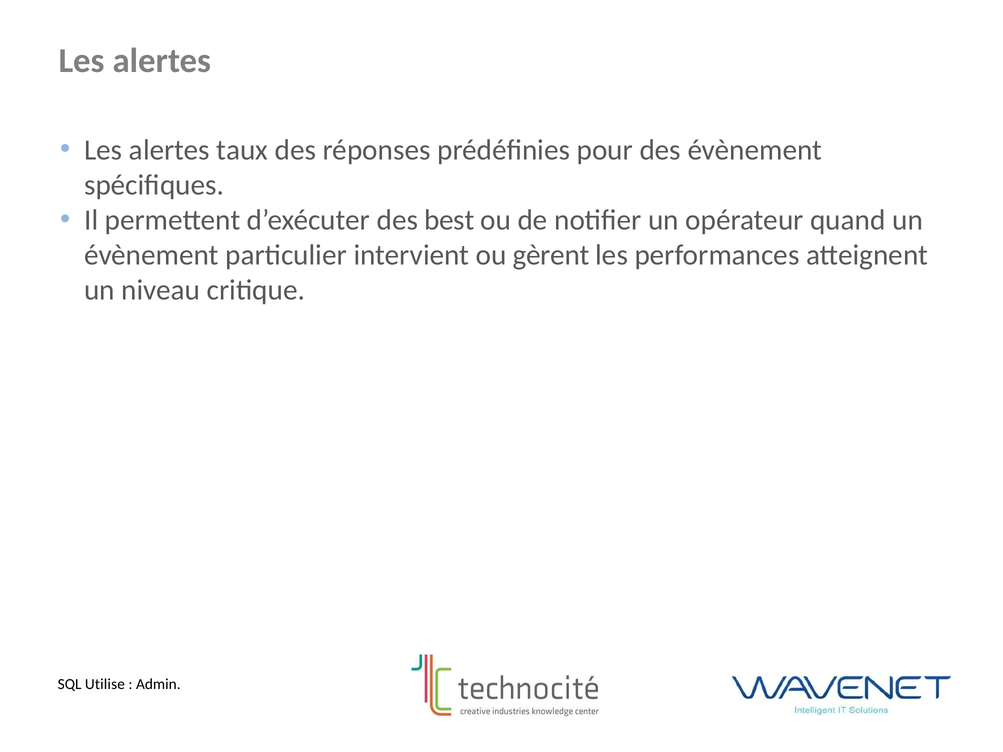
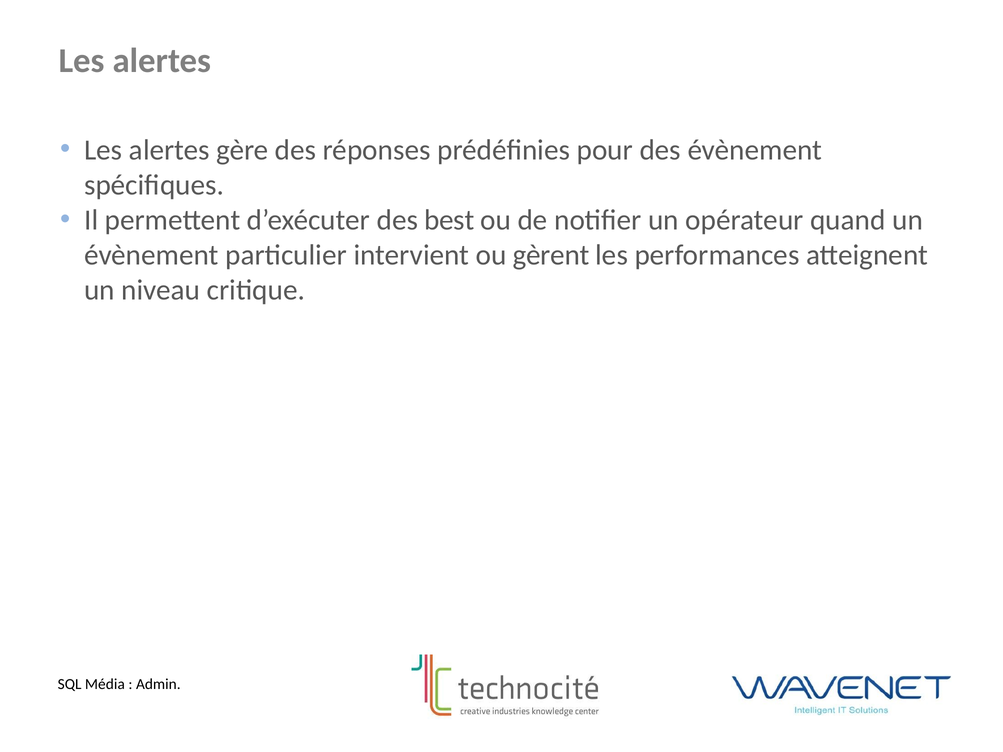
taux: taux -> gère (242, 150)
Utilise: Utilise -> Média (105, 684)
